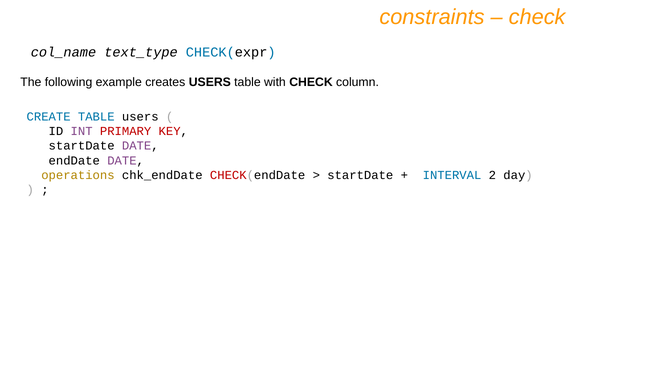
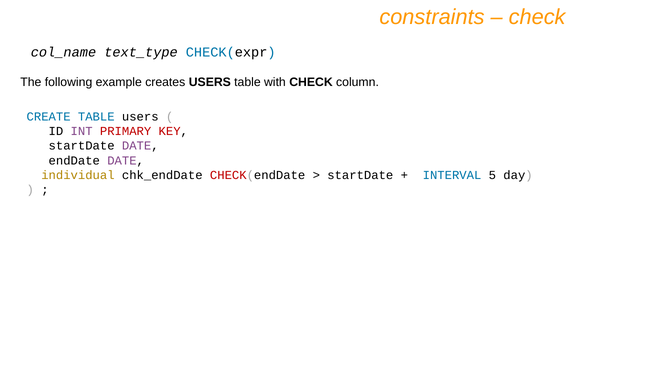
operations: operations -> individual (78, 175)
2: 2 -> 5 (492, 175)
